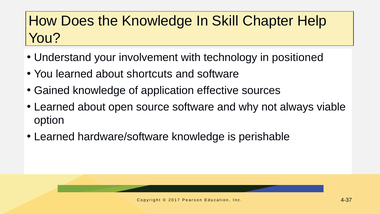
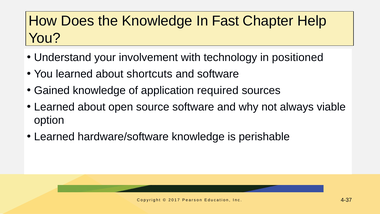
Skill: Skill -> Fast (225, 21)
effective: effective -> required (218, 90)
